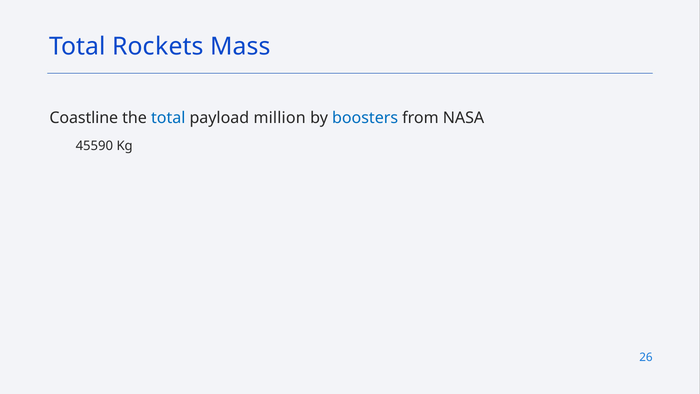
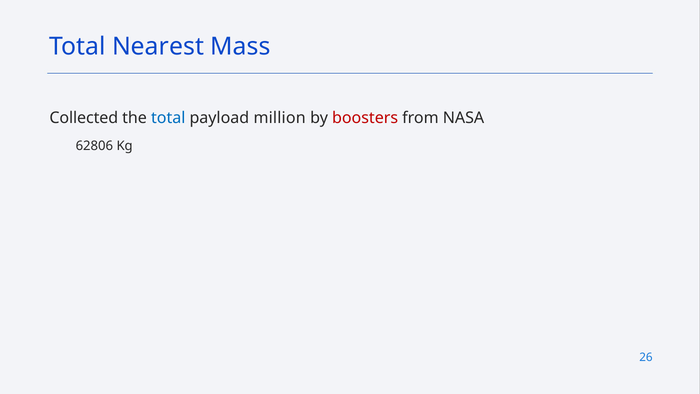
Rockets: Rockets -> Nearest (158, 47)
Coastline: Coastline -> Collected (84, 118)
boosters colour: blue -> red (365, 118)
45590: 45590 -> 62806 (94, 146)
